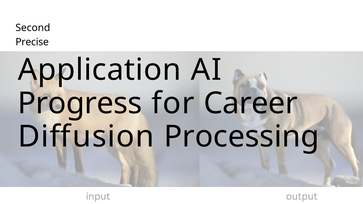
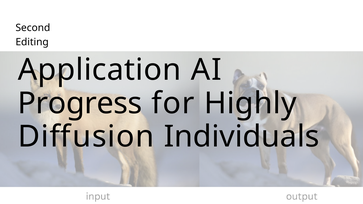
Precise: Precise -> Editing (32, 42)
Career: Career -> Highly (250, 103)
Processing: Processing -> Individuals (242, 137)
